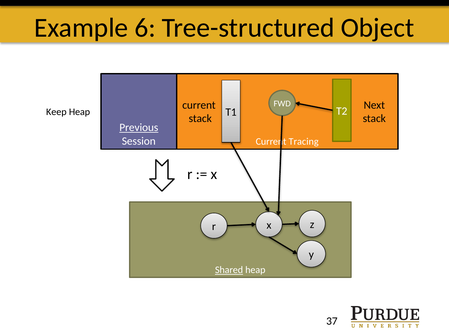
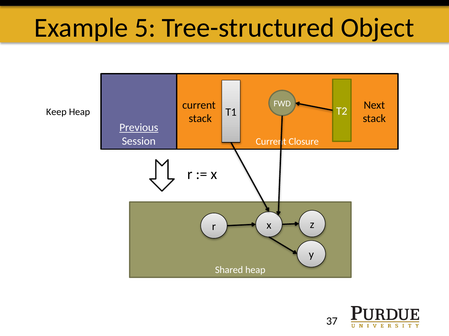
6: 6 -> 5 (145, 28)
Tracing: Tracing -> Closure (304, 142)
Shared underline: present -> none (229, 271)
